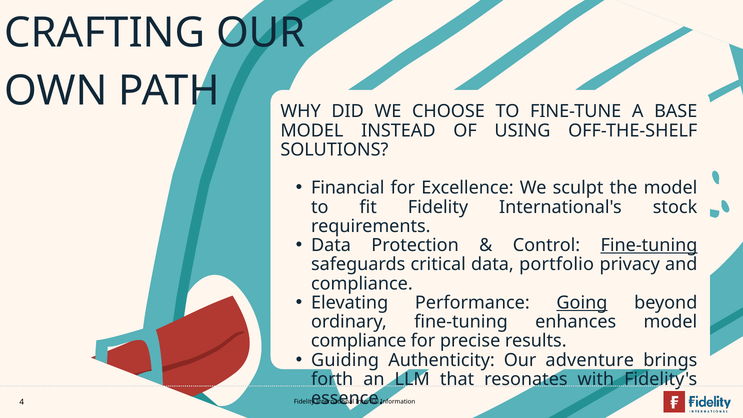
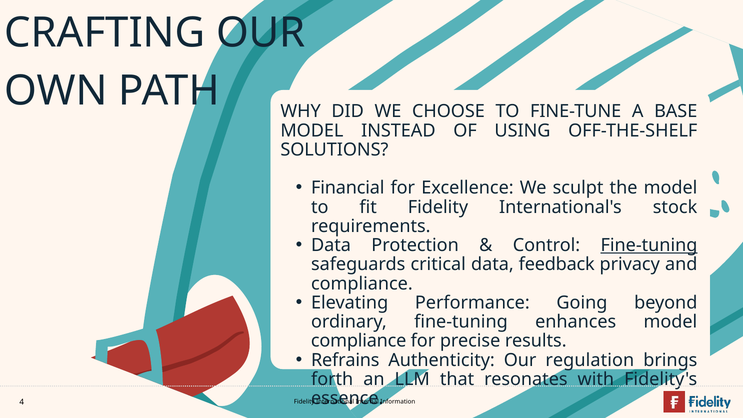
portfolio: portfolio -> feedback (557, 264)
Going underline: present -> none (582, 303)
Guiding: Guiding -> Refrains (345, 360)
adventure: adventure -> regulation (590, 360)
